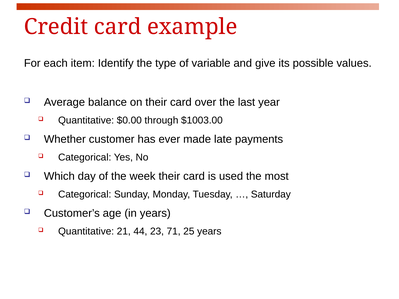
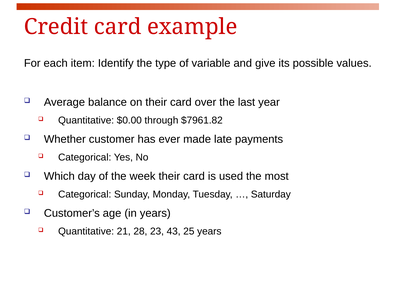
$1003.00: $1003.00 -> $7961.82 (202, 120)
44: 44 -> 28 (140, 232)
71: 71 -> 43 (174, 232)
